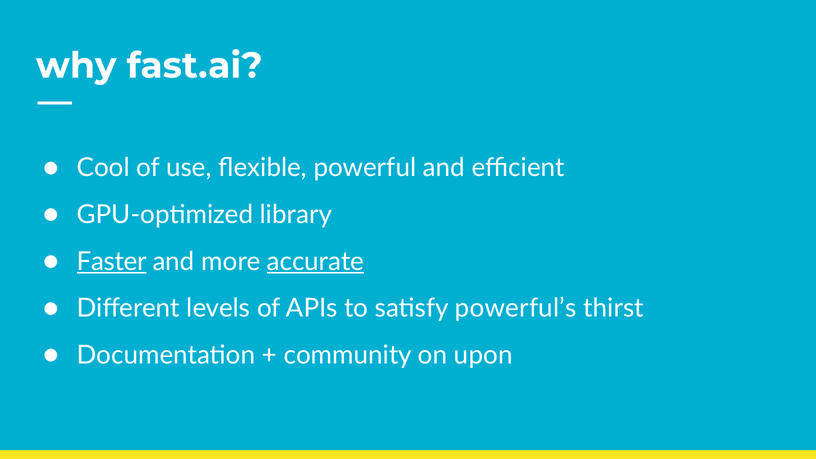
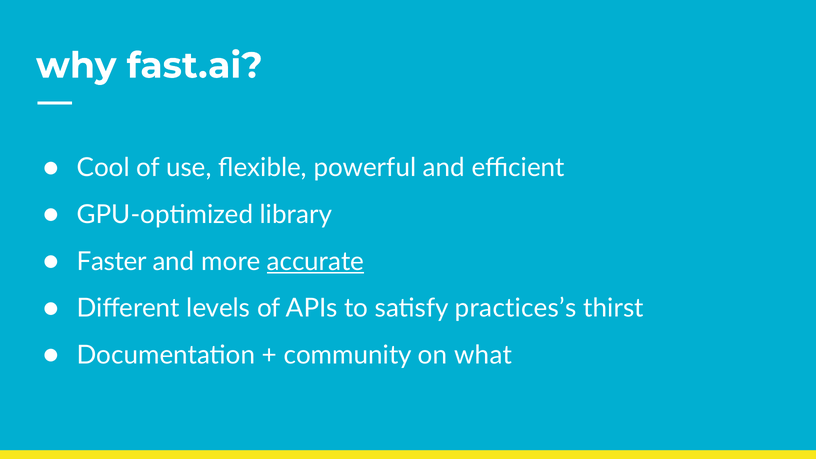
Faster underline: present -> none (112, 261)
powerful’s: powerful’s -> practices’s (516, 308)
upon: upon -> what (483, 355)
